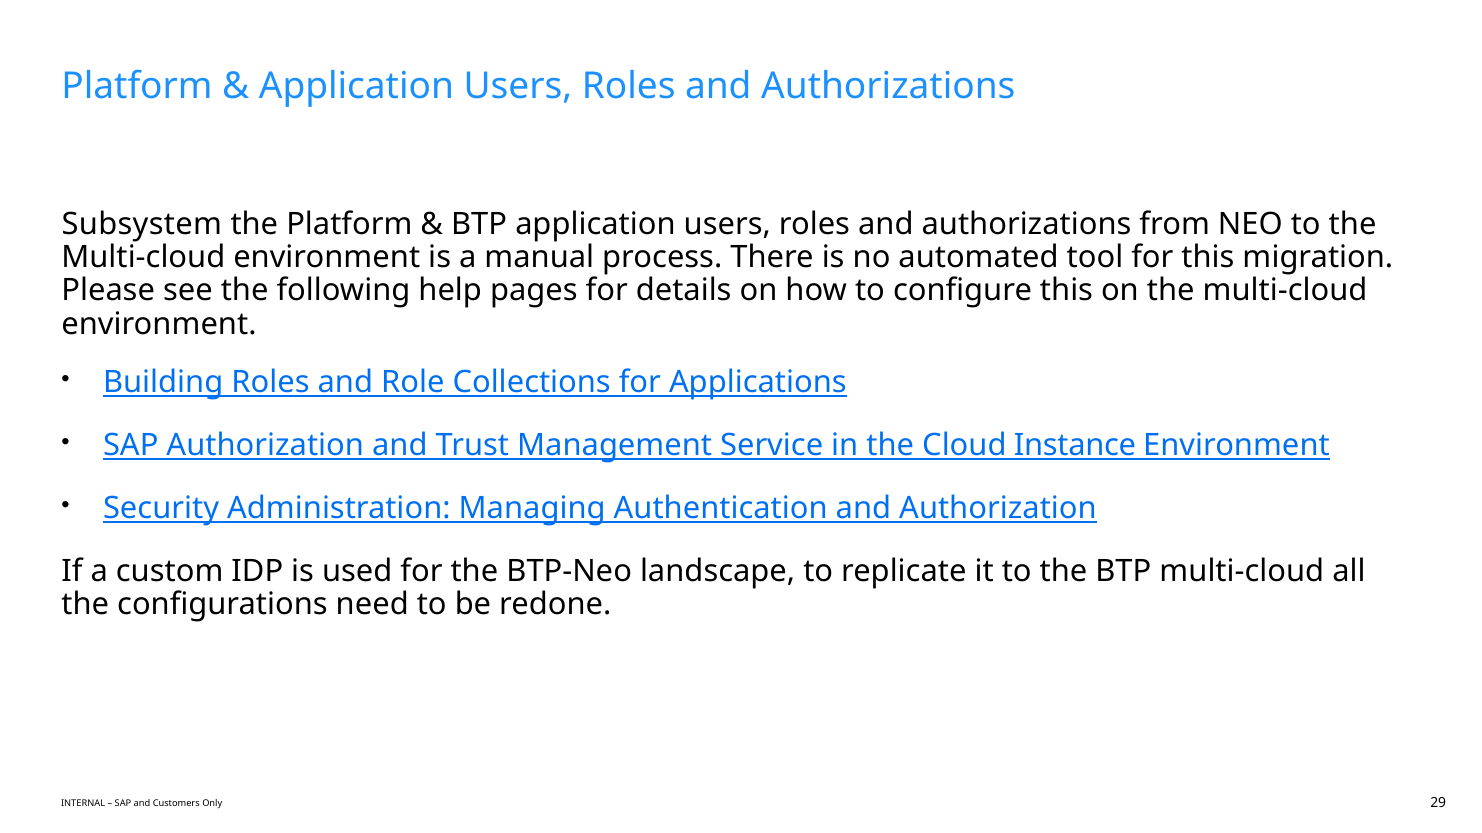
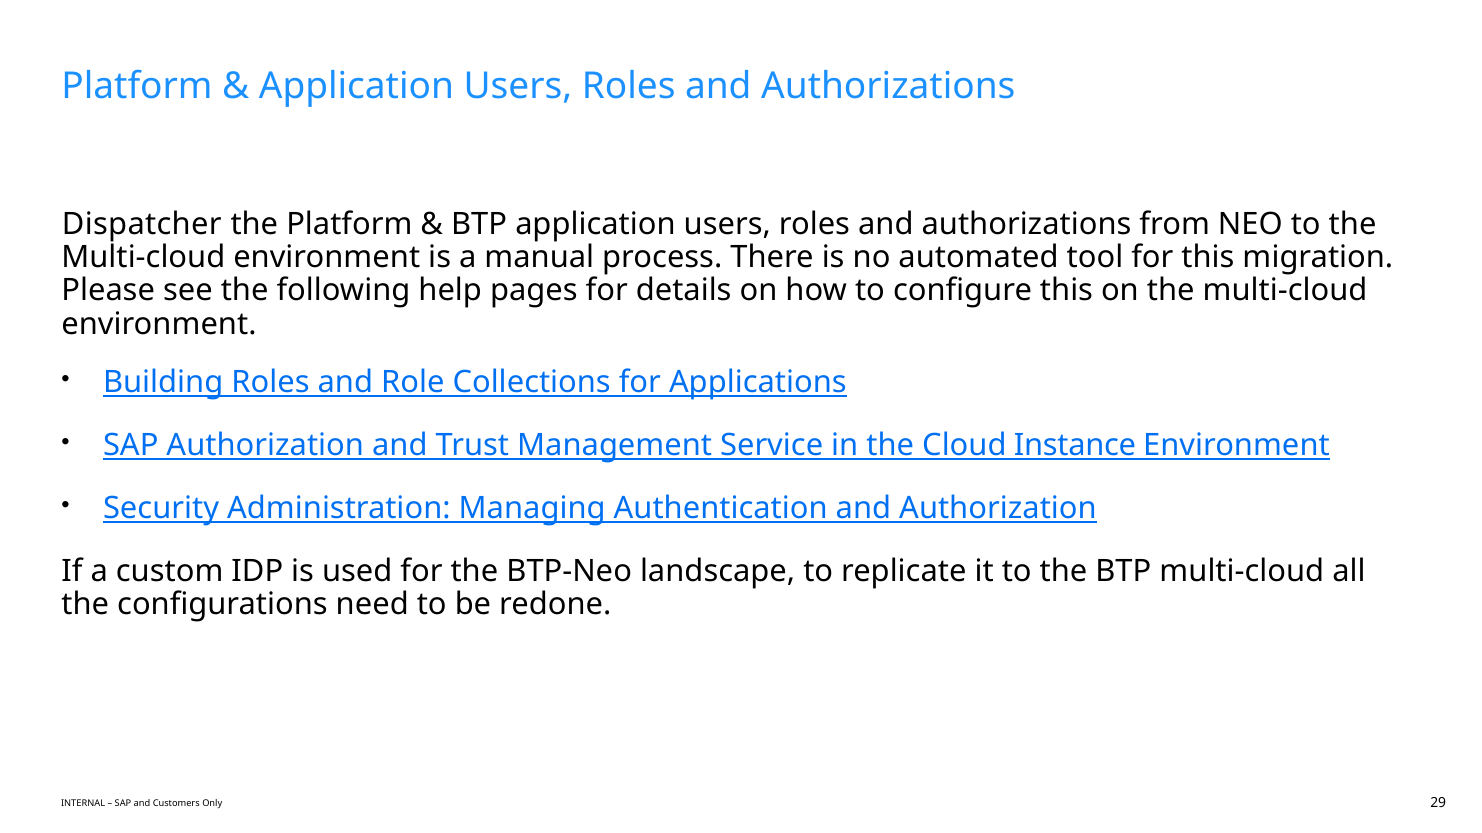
Subsystem: Subsystem -> Dispatcher (142, 224)
